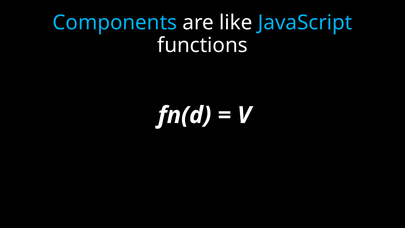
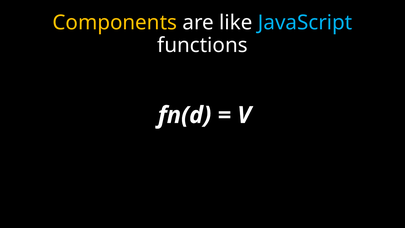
Components colour: light blue -> yellow (115, 23)
